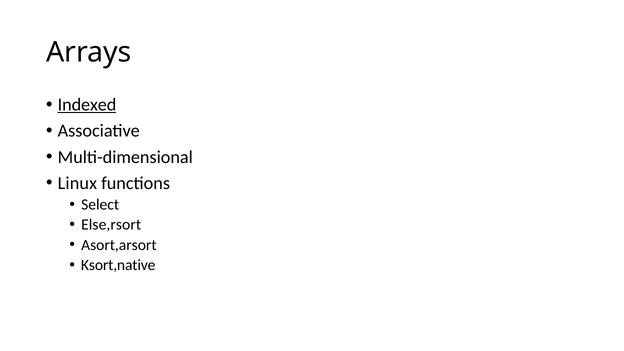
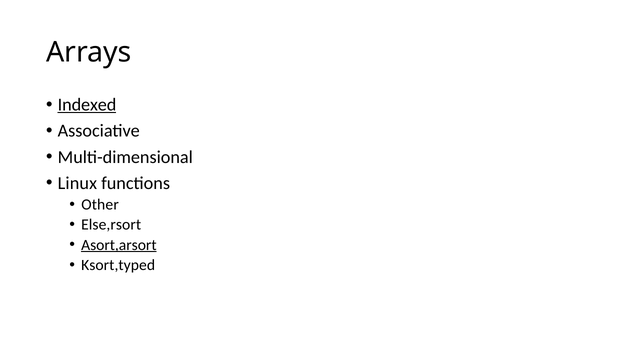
Select: Select -> Other (100, 205)
Asort,arsort underline: none -> present (119, 245)
Ksort,native: Ksort,native -> Ksort,typed (118, 265)
